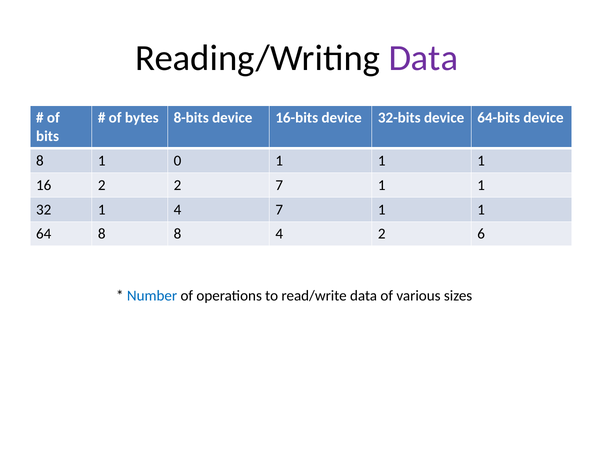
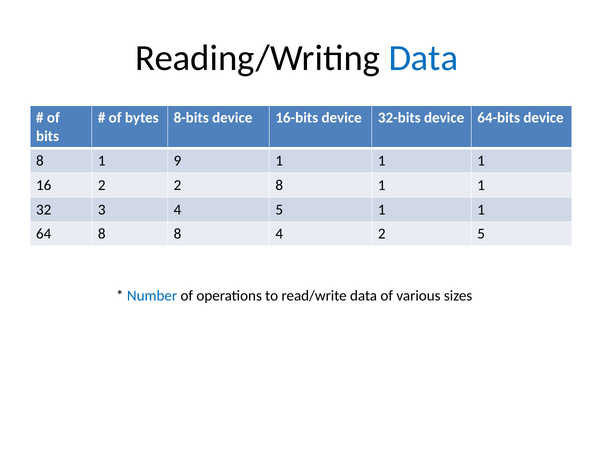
Data colour: purple -> blue (423, 58)
0: 0 -> 9 (177, 161)
2 7: 7 -> 8 (279, 185)
32 1: 1 -> 3 (102, 209)
4 7: 7 -> 5 (279, 209)
2 6: 6 -> 5 (481, 234)
